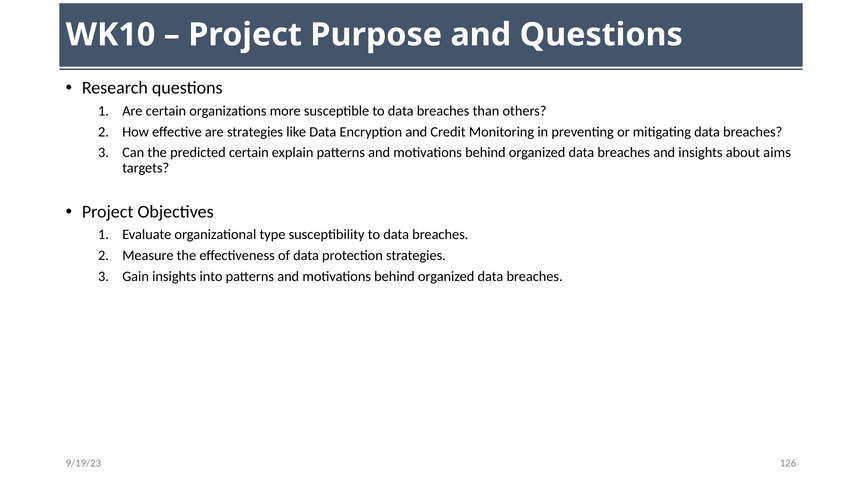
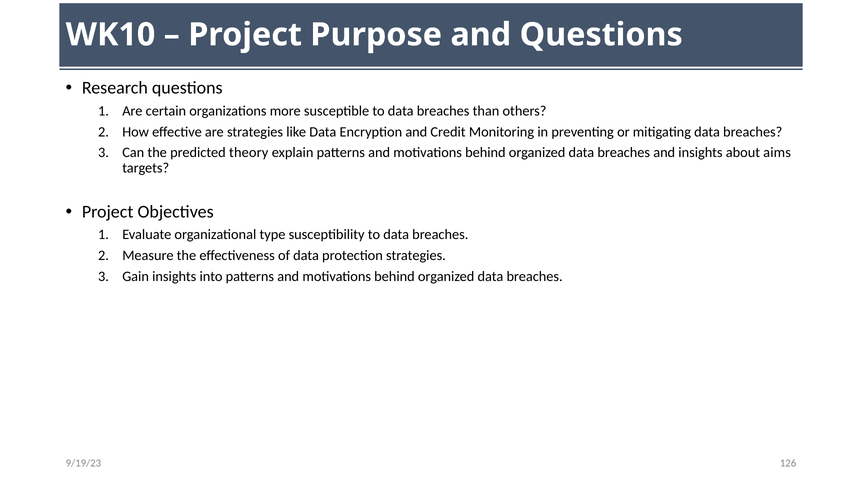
predicted certain: certain -> theory (249, 153)
